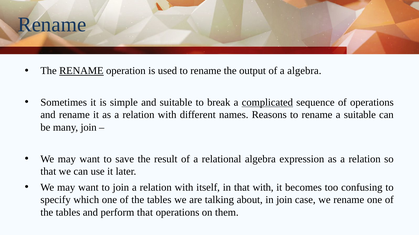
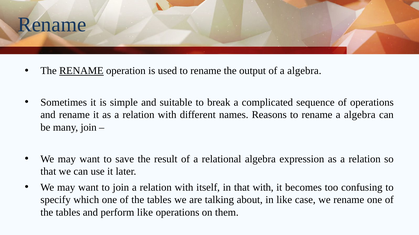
complicated underline: present -> none (267, 103)
rename a suitable: suitable -> algebra (360, 115)
in join: join -> like (284, 200)
perform that: that -> like (145, 213)
